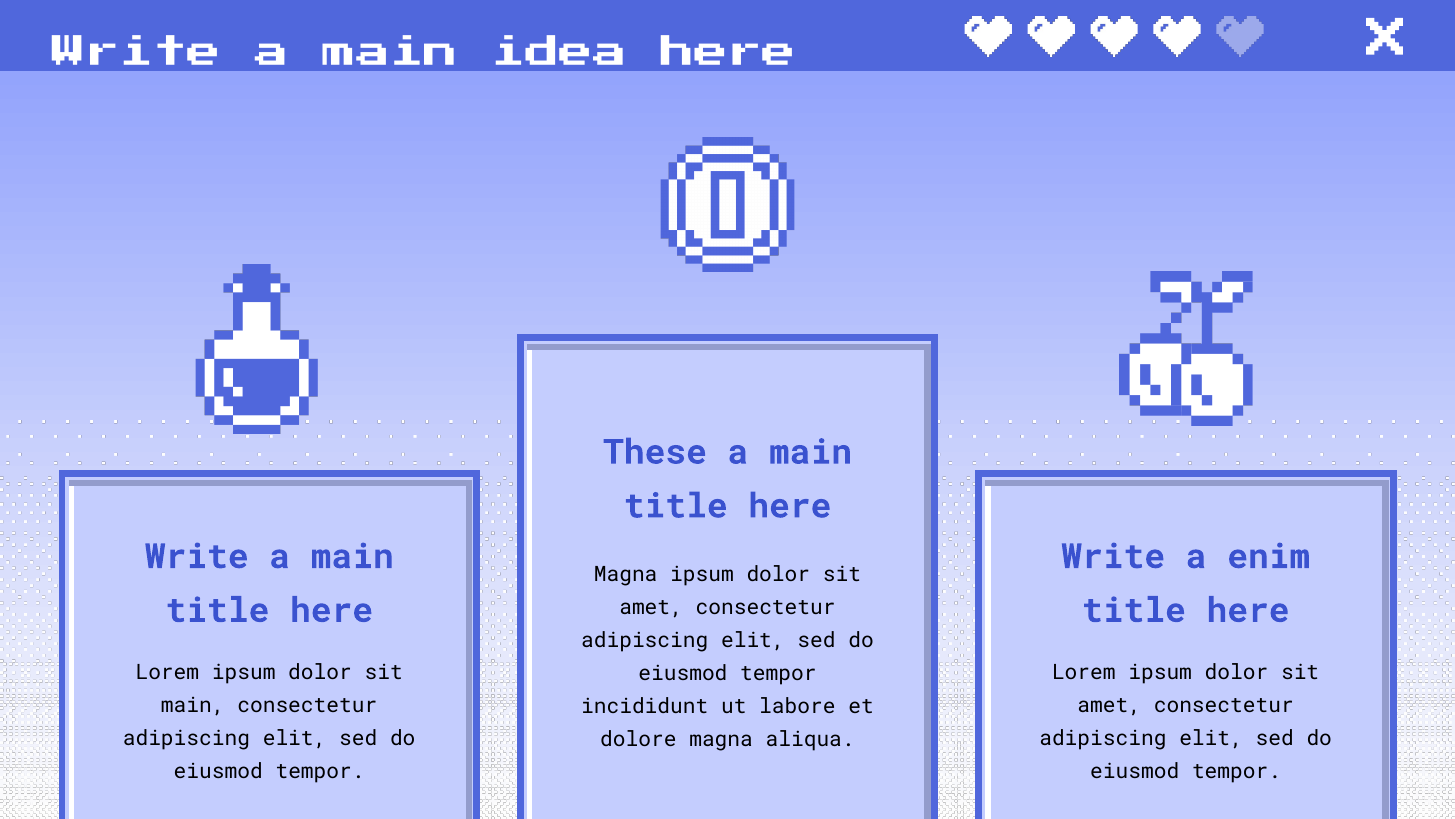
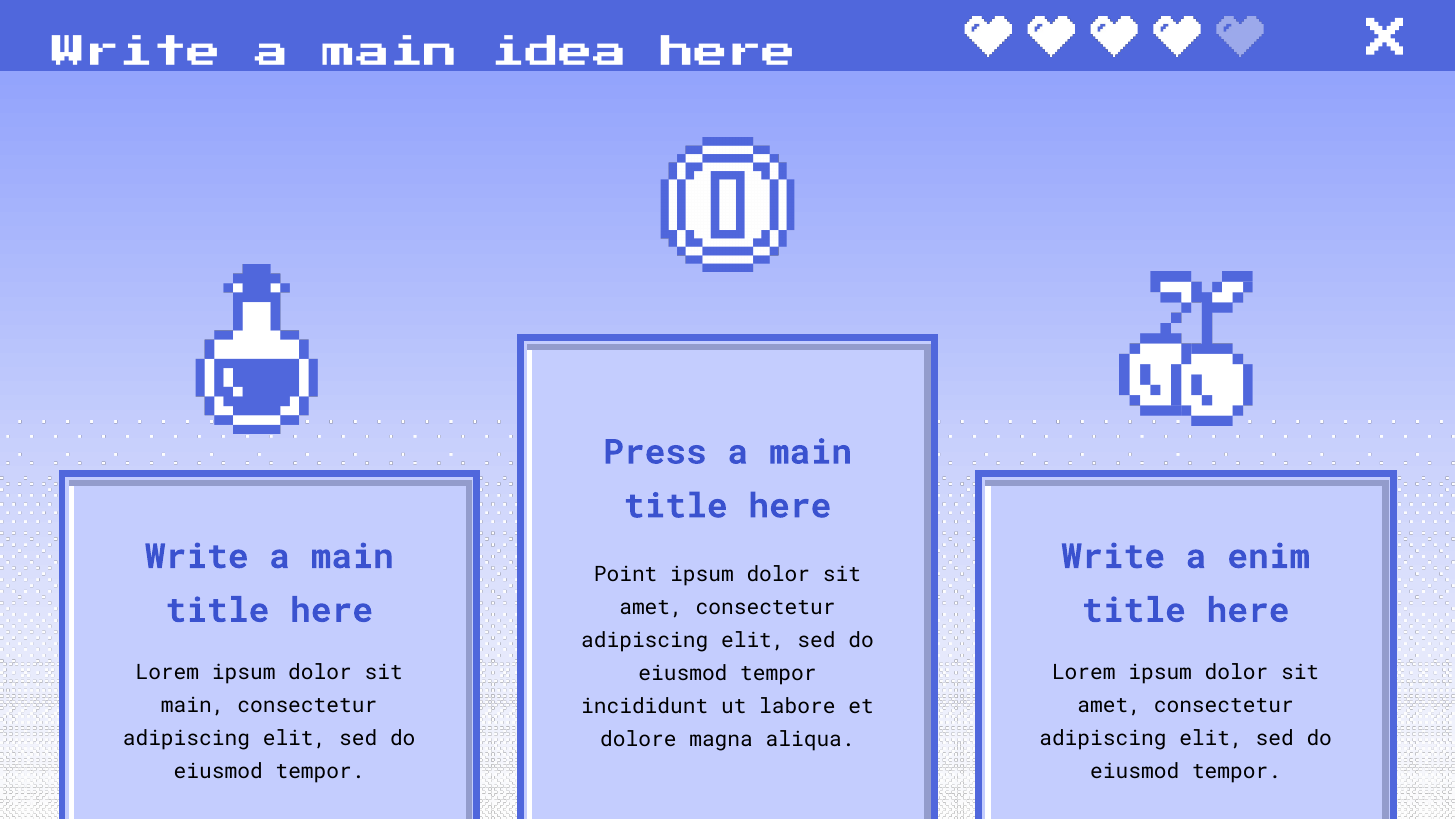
These: These -> Press (655, 452)
Magna: Magna -> Point (626, 574)
